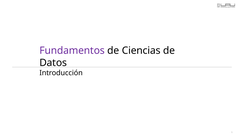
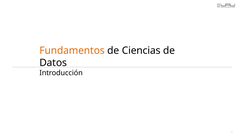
Fundamentos colour: purple -> orange (72, 50)
